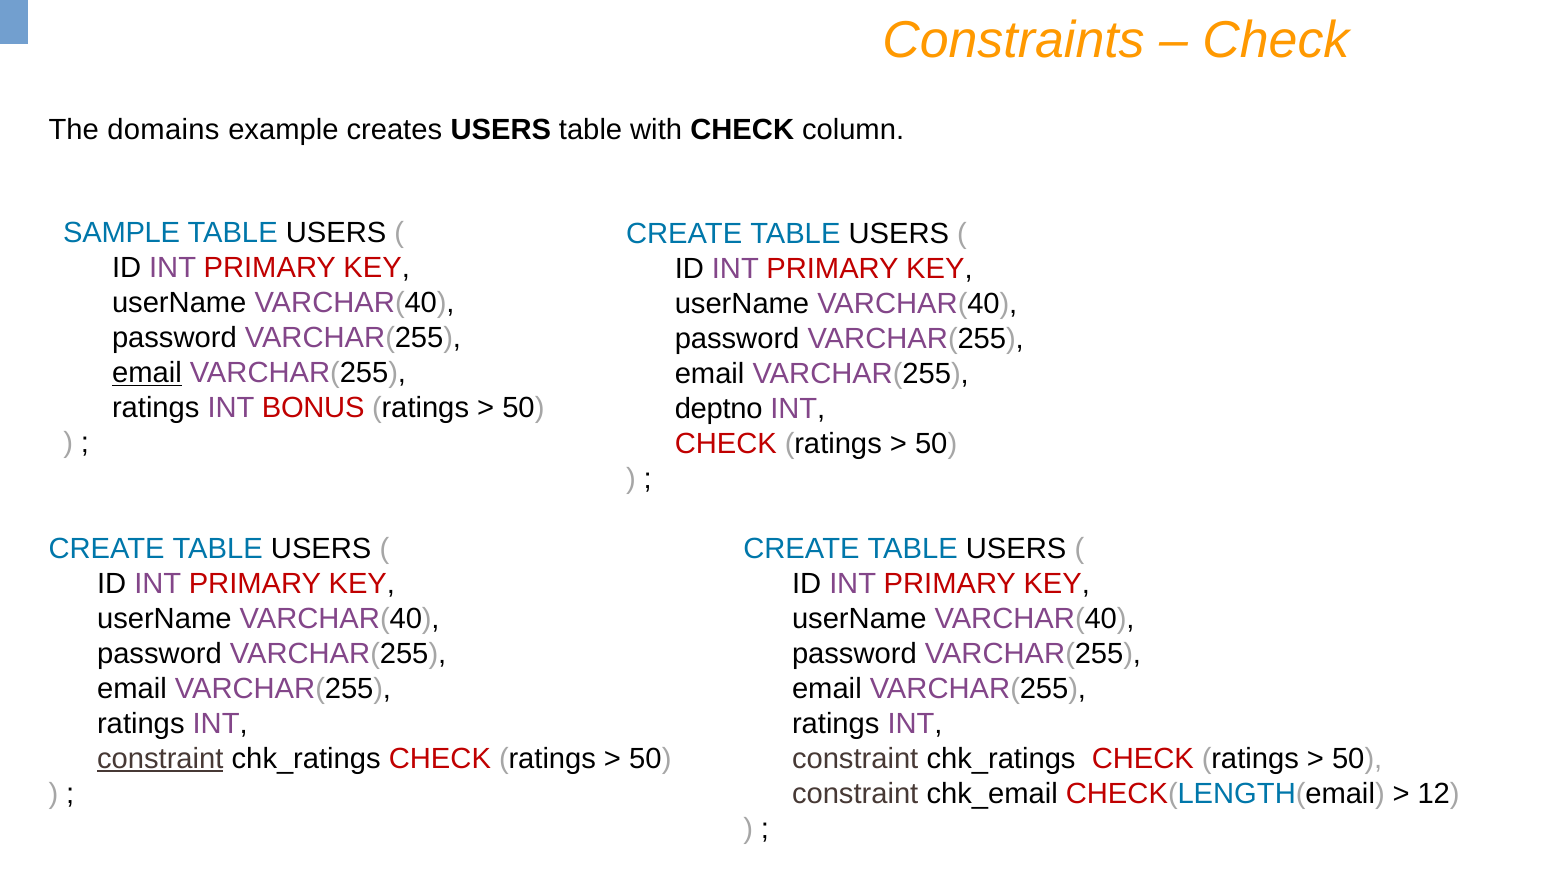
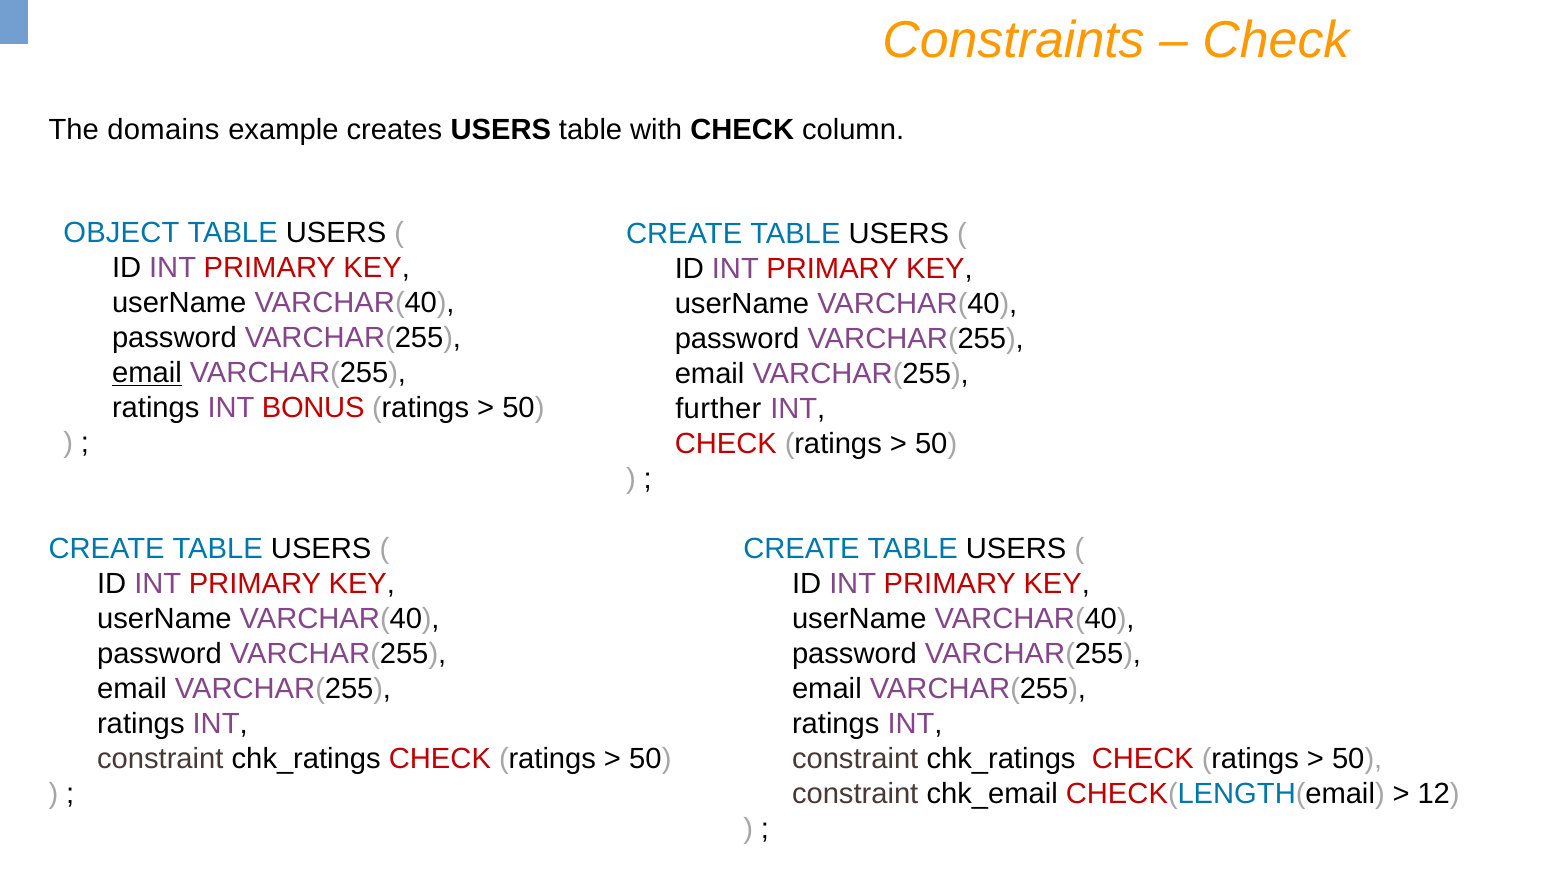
SAMPLE: SAMPLE -> OBJECT (121, 233)
deptno: deptno -> further (718, 409)
constraint underline: present -> none (160, 759)
